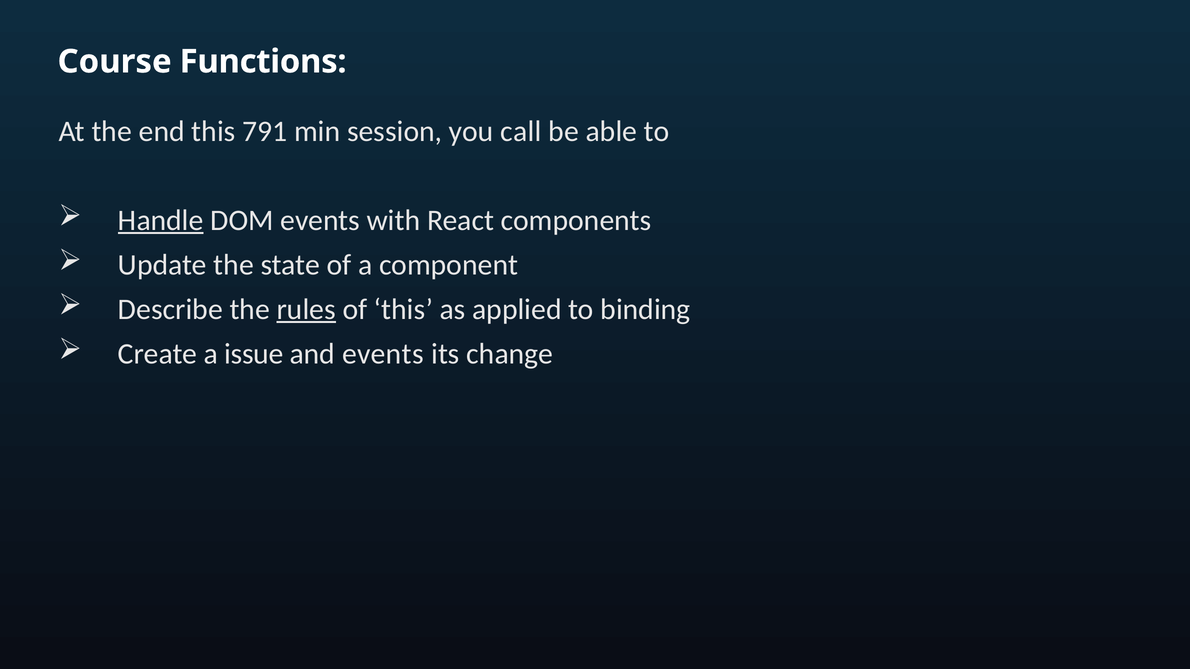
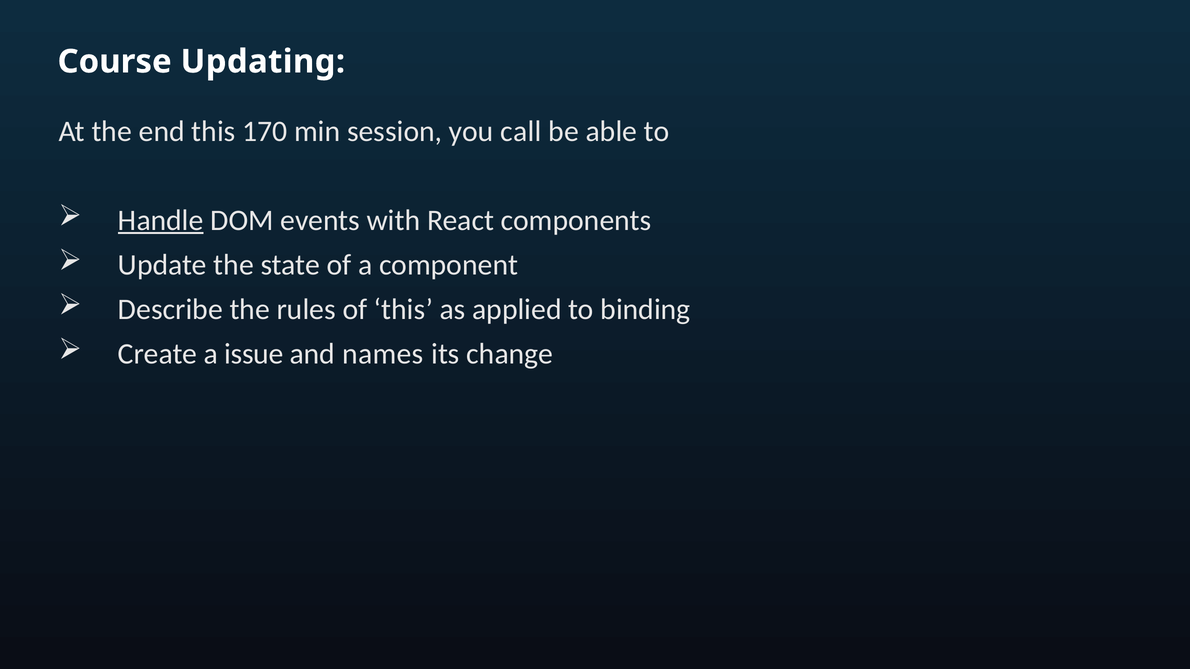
Functions: Functions -> Updating (263, 62)
791: 791 -> 170 (265, 131)
rules underline: present -> none (306, 310)
and events: events -> names (383, 354)
